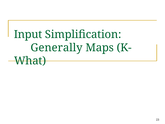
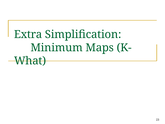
Input: Input -> Extra (28, 34)
Generally: Generally -> Minimum (57, 48)
